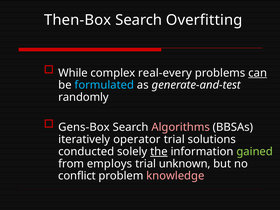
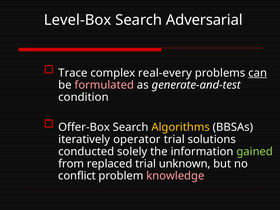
Then-Box: Then-Box -> Level-Box (78, 20)
Overfitting: Overfitting -> Adversarial (204, 20)
While: While -> Trace (73, 73)
formulated colour: light blue -> pink (104, 85)
randomly: randomly -> condition (83, 97)
Gens-Box: Gens-Box -> Offer-Box (84, 127)
Algorithms colour: pink -> yellow (181, 127)
the underline: present -> none (159, 152)
employs: employs -> replaced (110, 164)
